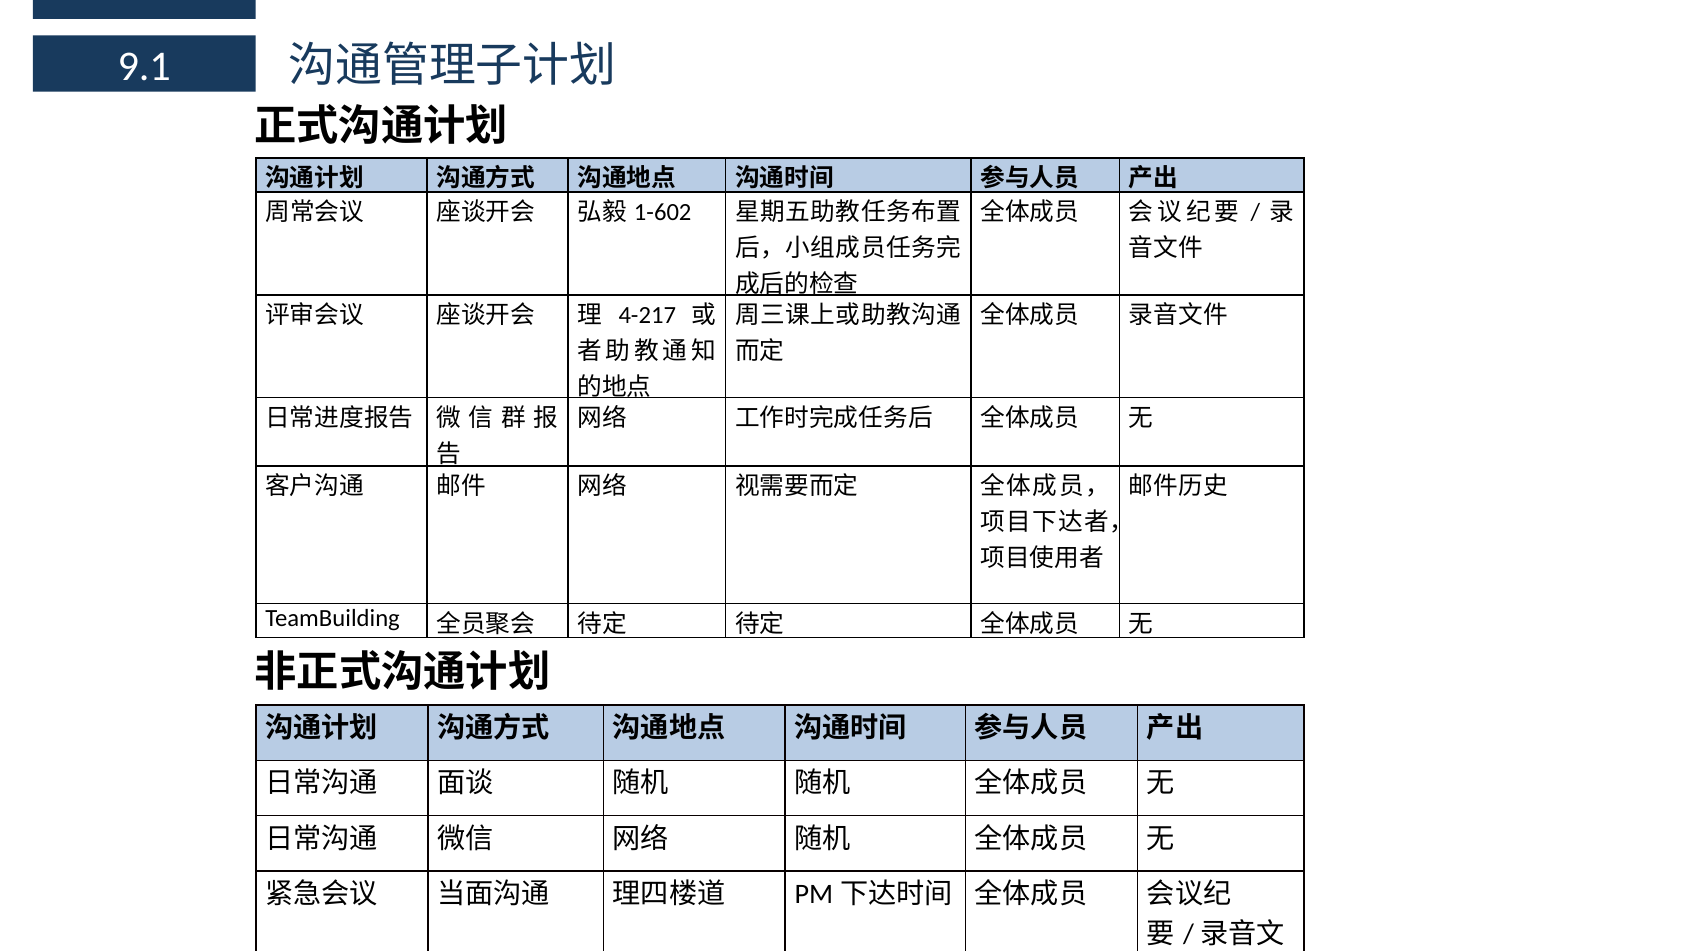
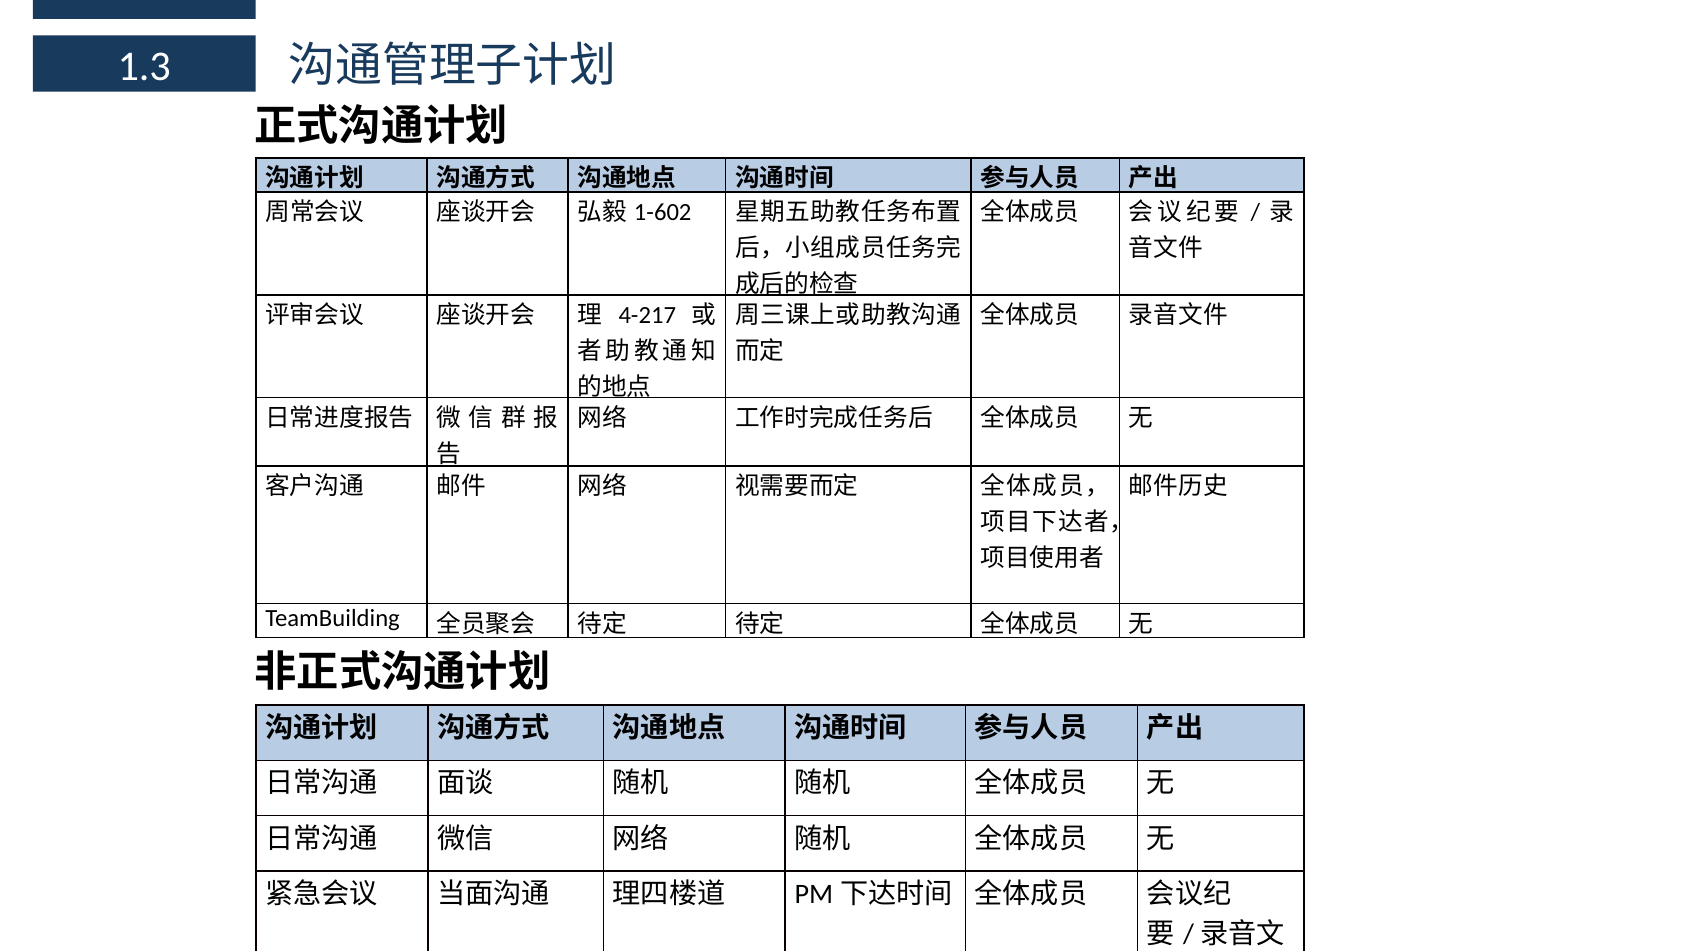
9.1: 9.1 -> 1.3 (144, 67)
